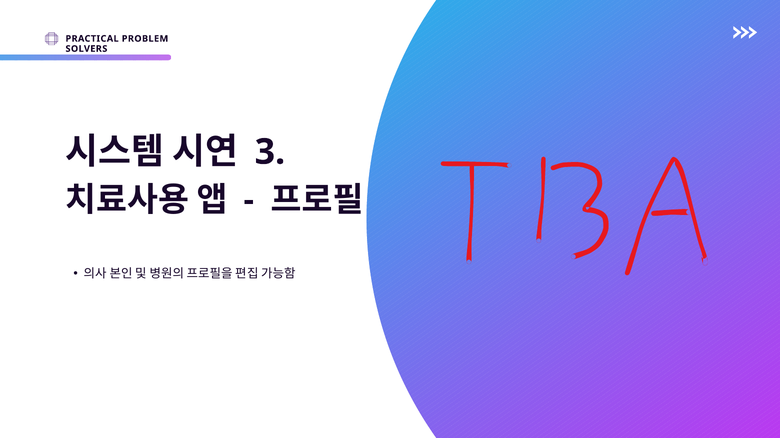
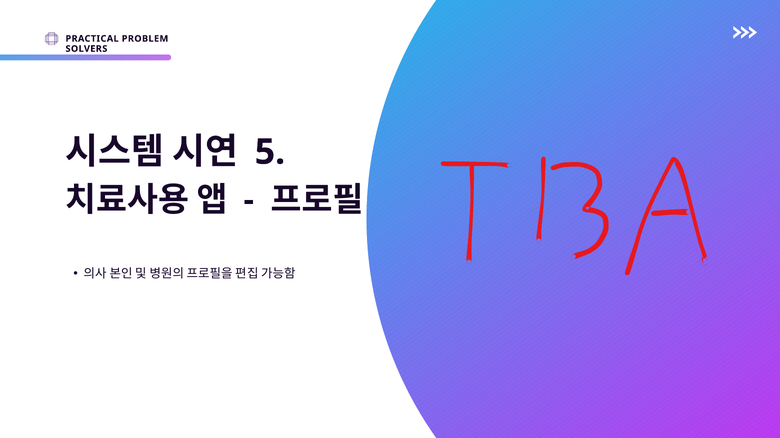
3: 3 -> 5 (270, 152)
